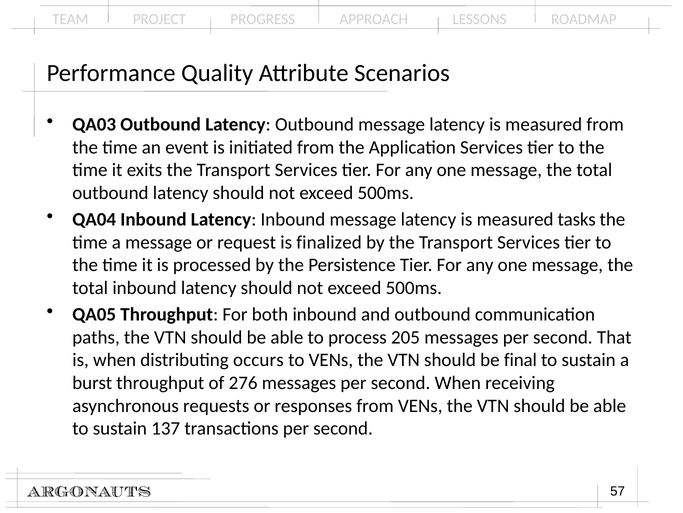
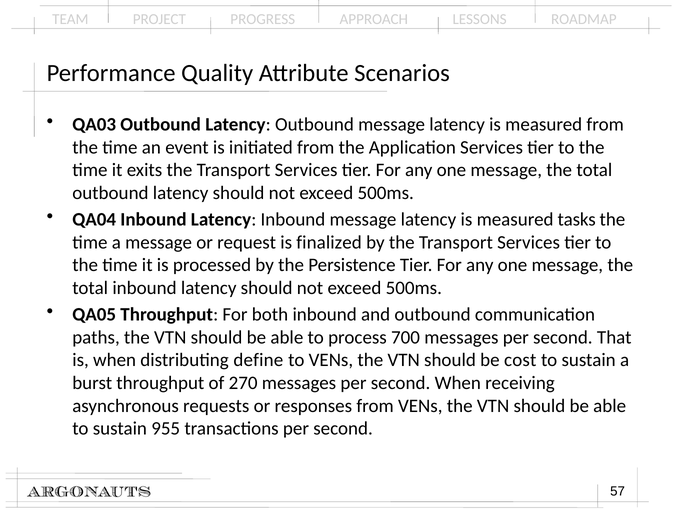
205: 205 -> 700 (405, 337)
occurs: occurs -> define (258, 360)
final: final -> cost (520, 360)
276: 276 -> 270 (243, 382)
137: 137 -> 955 (166, 428)
